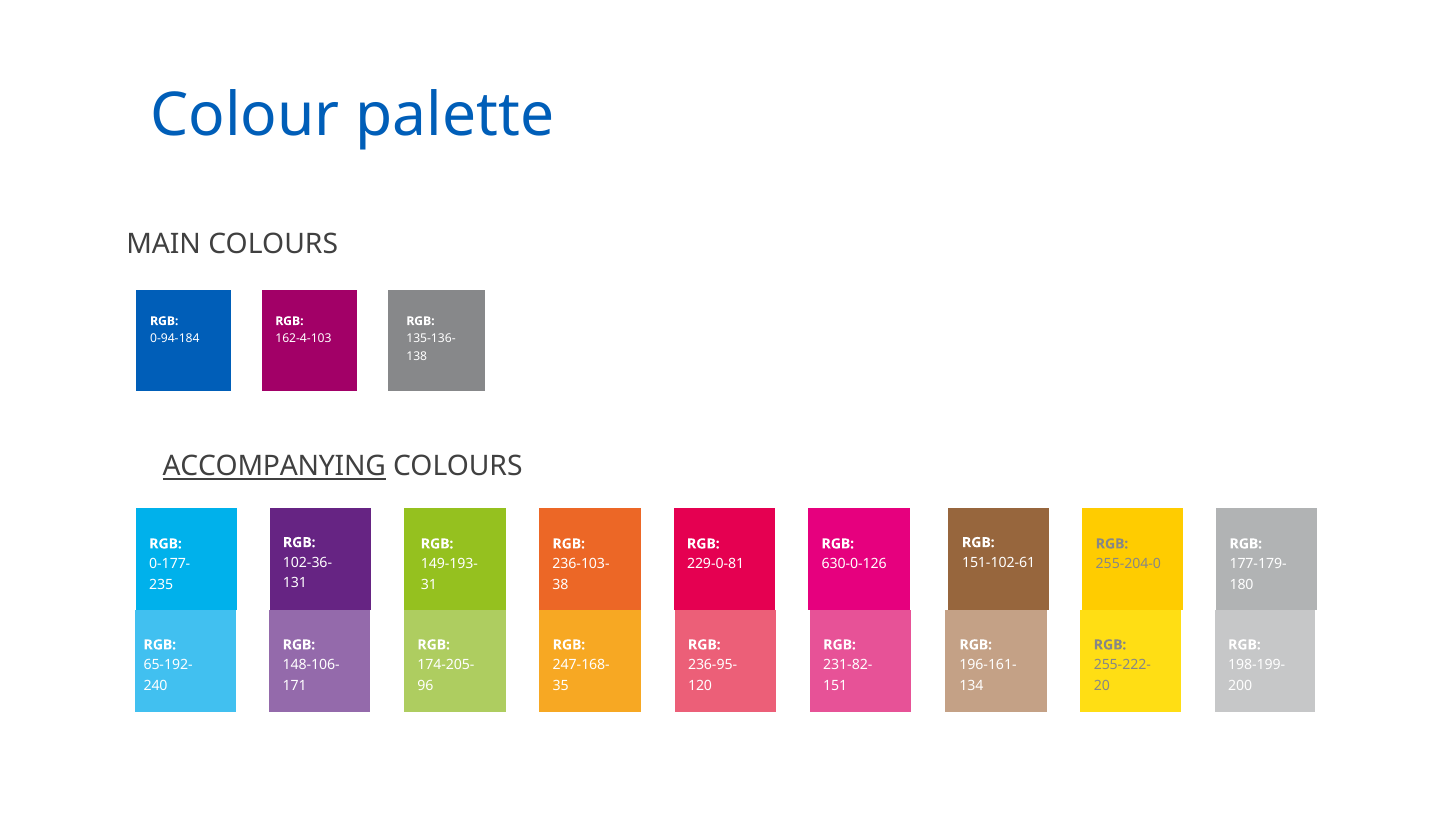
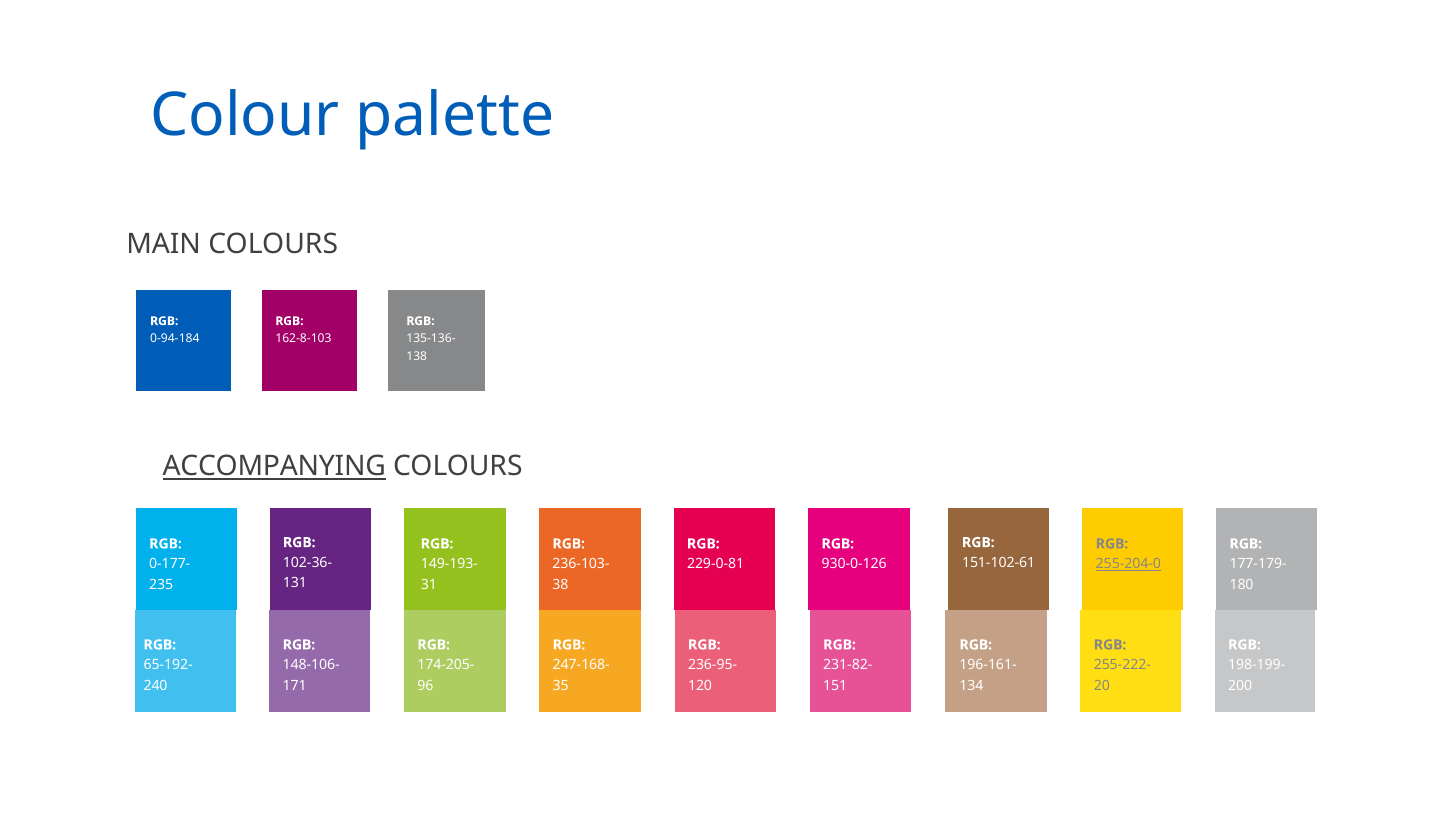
162-4-103: 162-4-103 -> 162-8-103 (303, 339)
630-0-126: 630-0-126 -> 930-0-126 (854, 564)
255-204-0 underline: none -> present (1128, 564)
